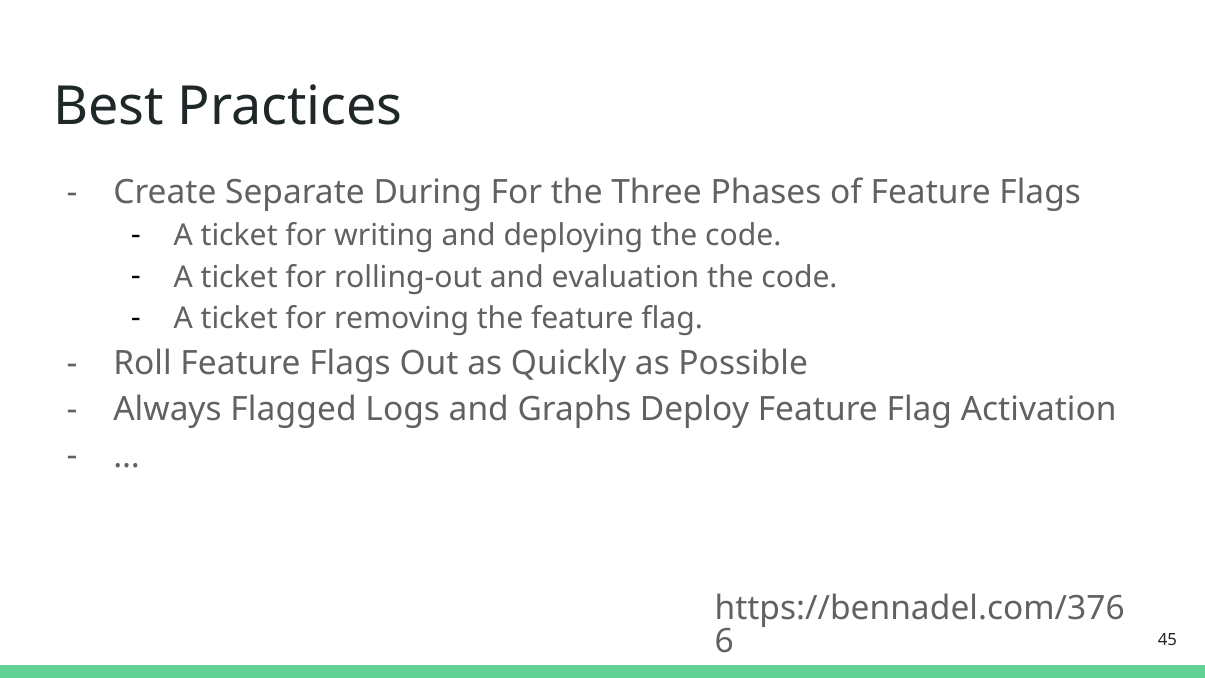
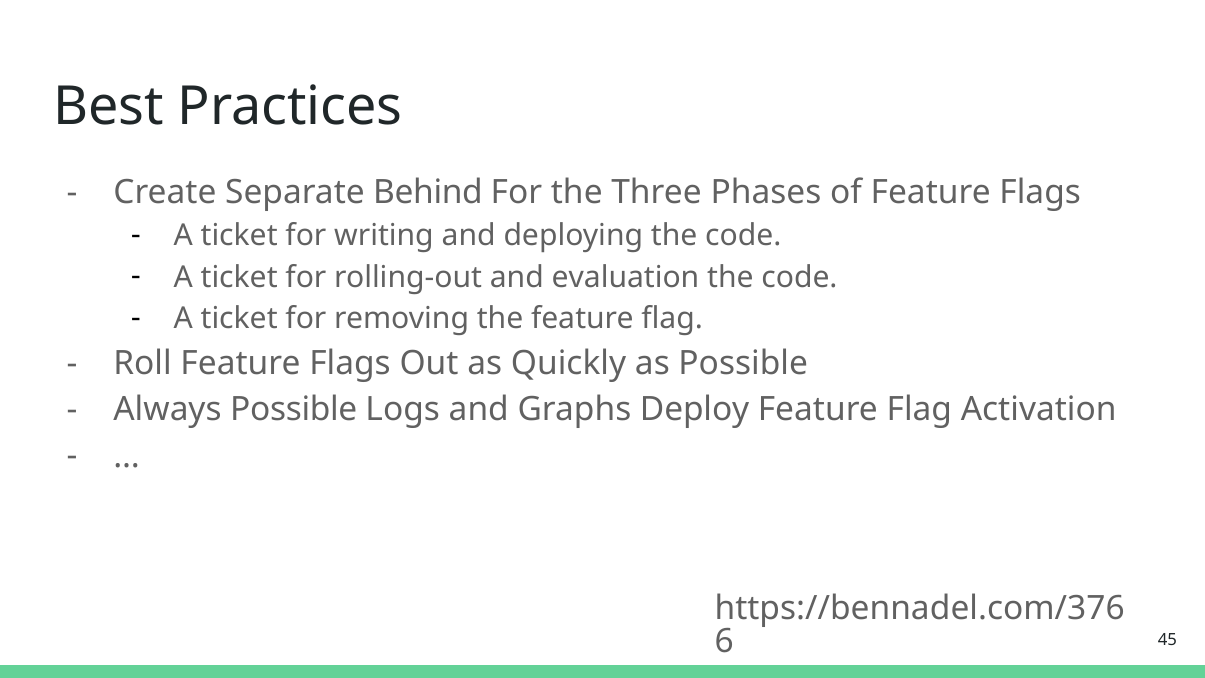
During: During -> Behind (428, 192)
Always Flagged: Flagged -> Possible (294, 410)
